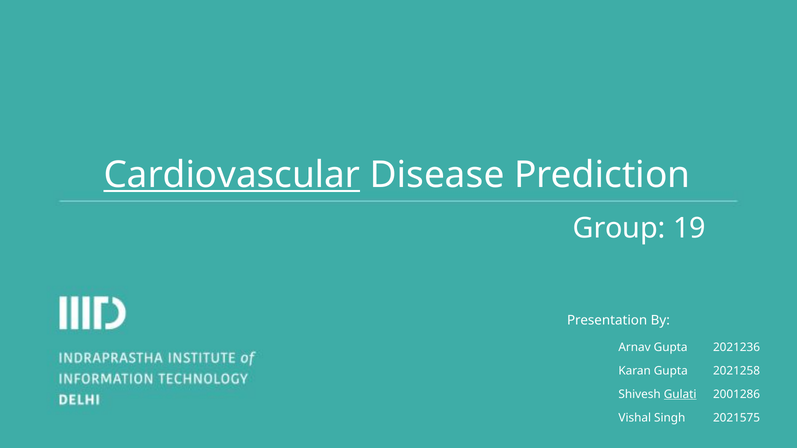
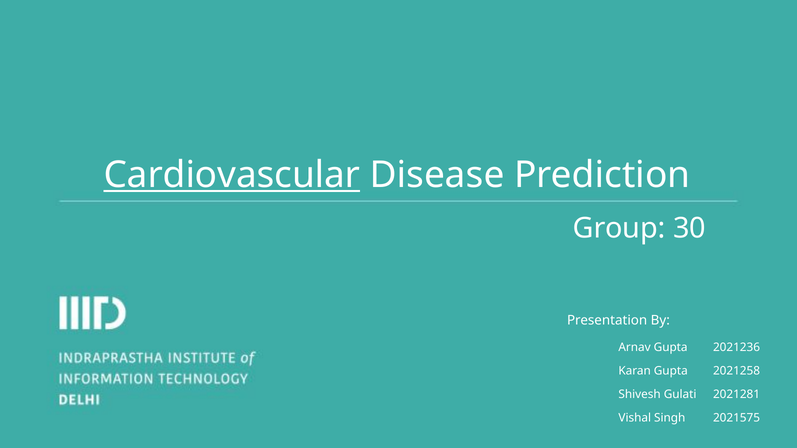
19: 19 -> 30 (689, 228)
Gulati underline: present -> none (680, 395)
2001286: 2001286 -> 2021281 (737, 395)
